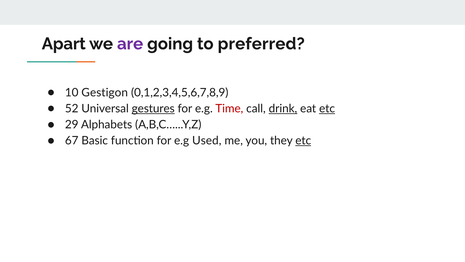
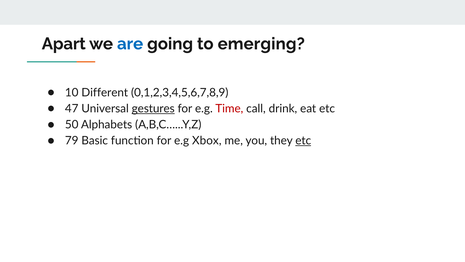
are colour: purple -> blue (130, 44)
preferred: preferred -> emerging (261, 44)
Gestigon: Gestigon -> Different (105, 92)
52: 52 -> 47 (72, 108)
drink underline: present -> none (283, 108)
etc underline: present -> none (327, 108)
29: 29 -> 50 (72, 125)
67: 67 -> 79 (72, 141)
Used: Used -> Xbox (207, 141)
